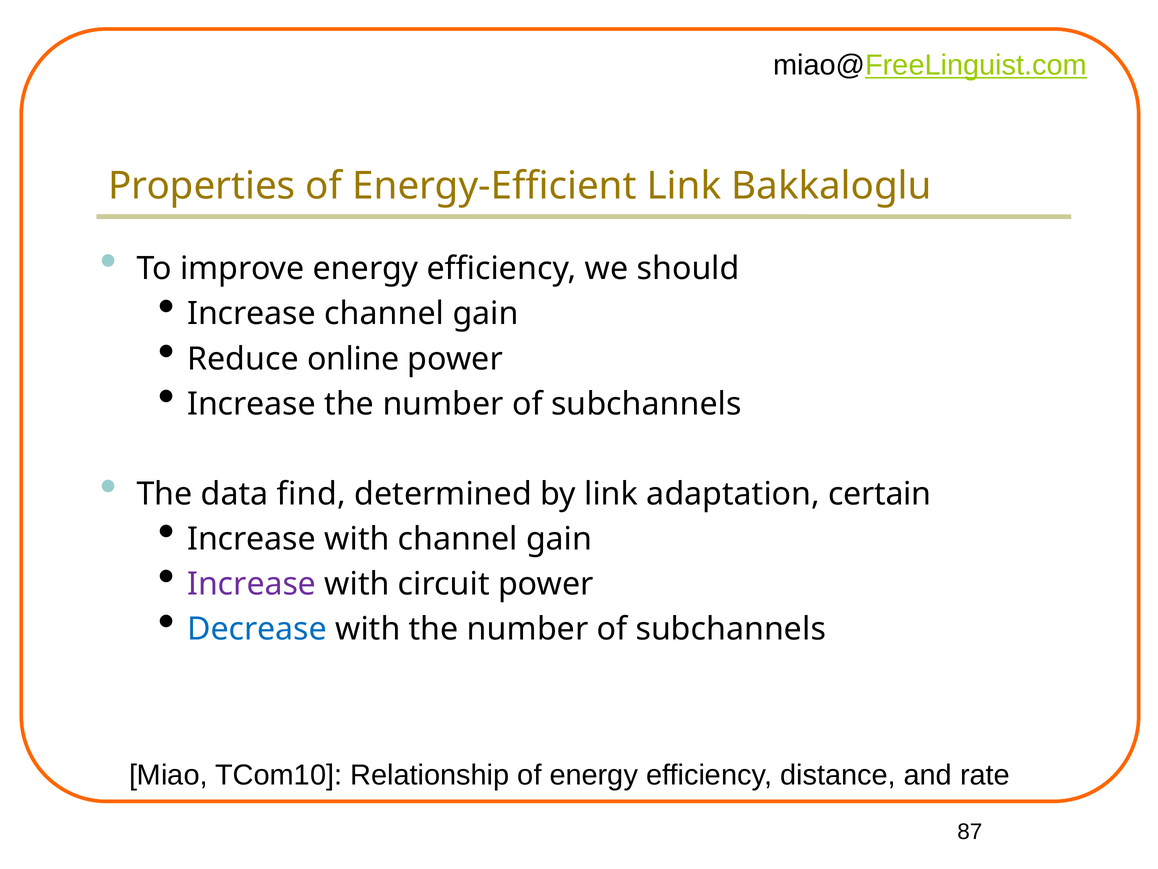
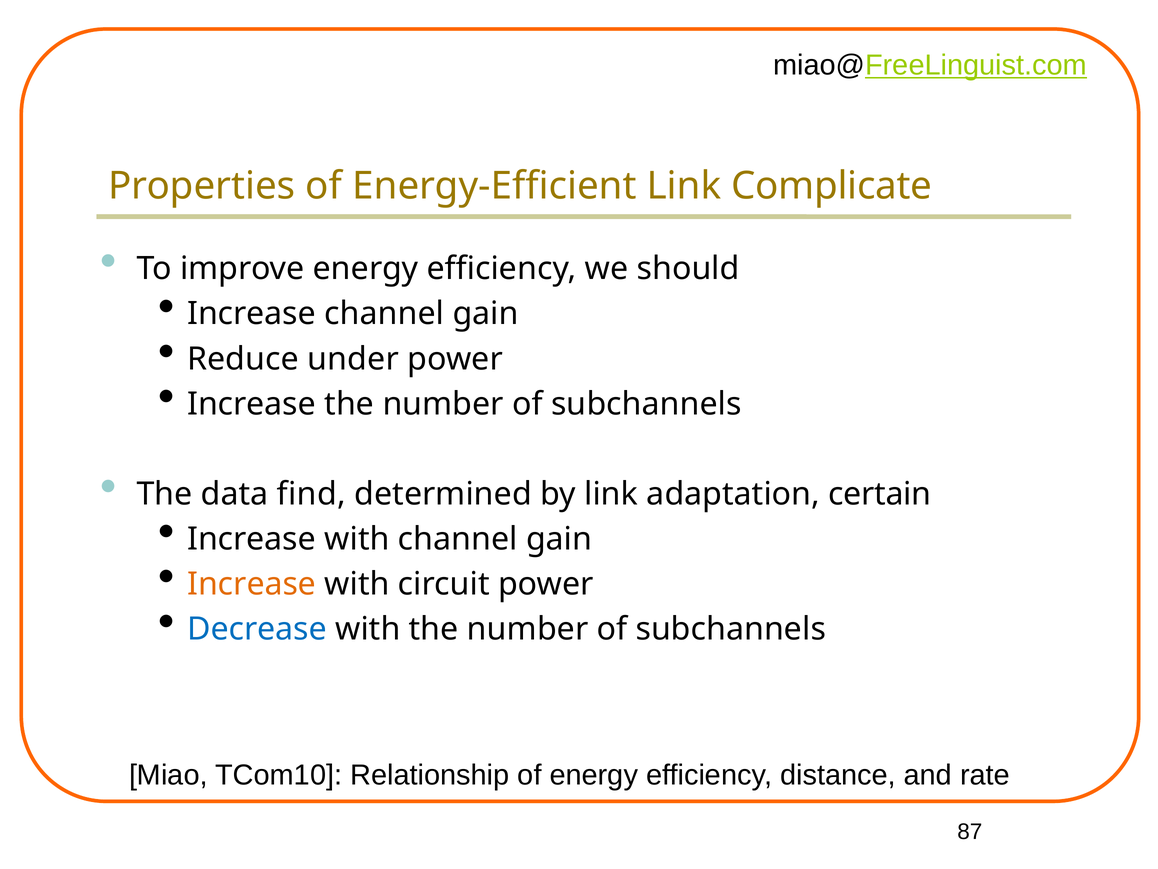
Bakkaloglu: Bakkaloglu -> Complicate (832, 186)
online: online -> under (353, 359)
Increase colour: purple -> orange (252, 584)
